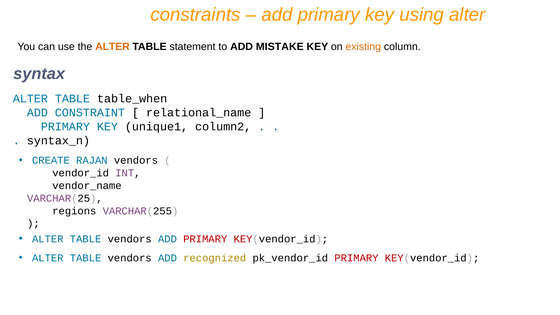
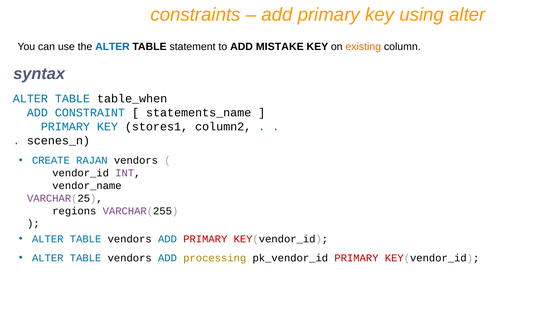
ALTER colour: orange -> blue (112, 47)
relational_name: relational_name -> statements_name (199, 113)
unique1: unique1 -> stores1 (157, 127)
syntax_n: syntax_n -> scenes_n (58, 141)
recognized: recognized -> processing (215, 258)
